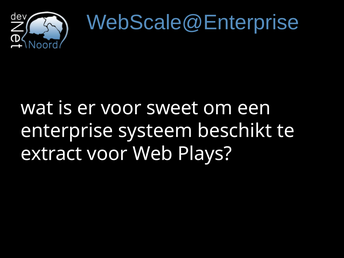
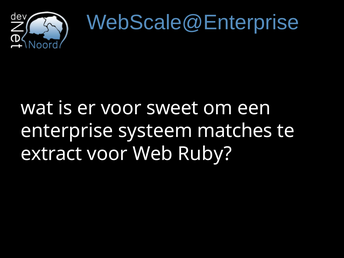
beschikt: beschikt -> matches (235, 131)
Plays: Plays -> Ruby (205, 154)
